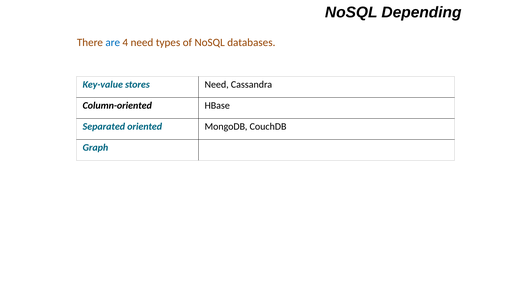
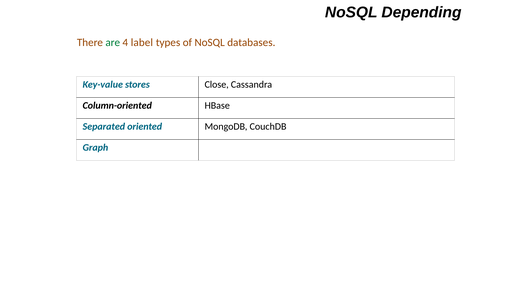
are colour: blue -> green (113, 43)
4 need: need -> label (142, 43)
stores Need: Need -> Close (217, 85)
